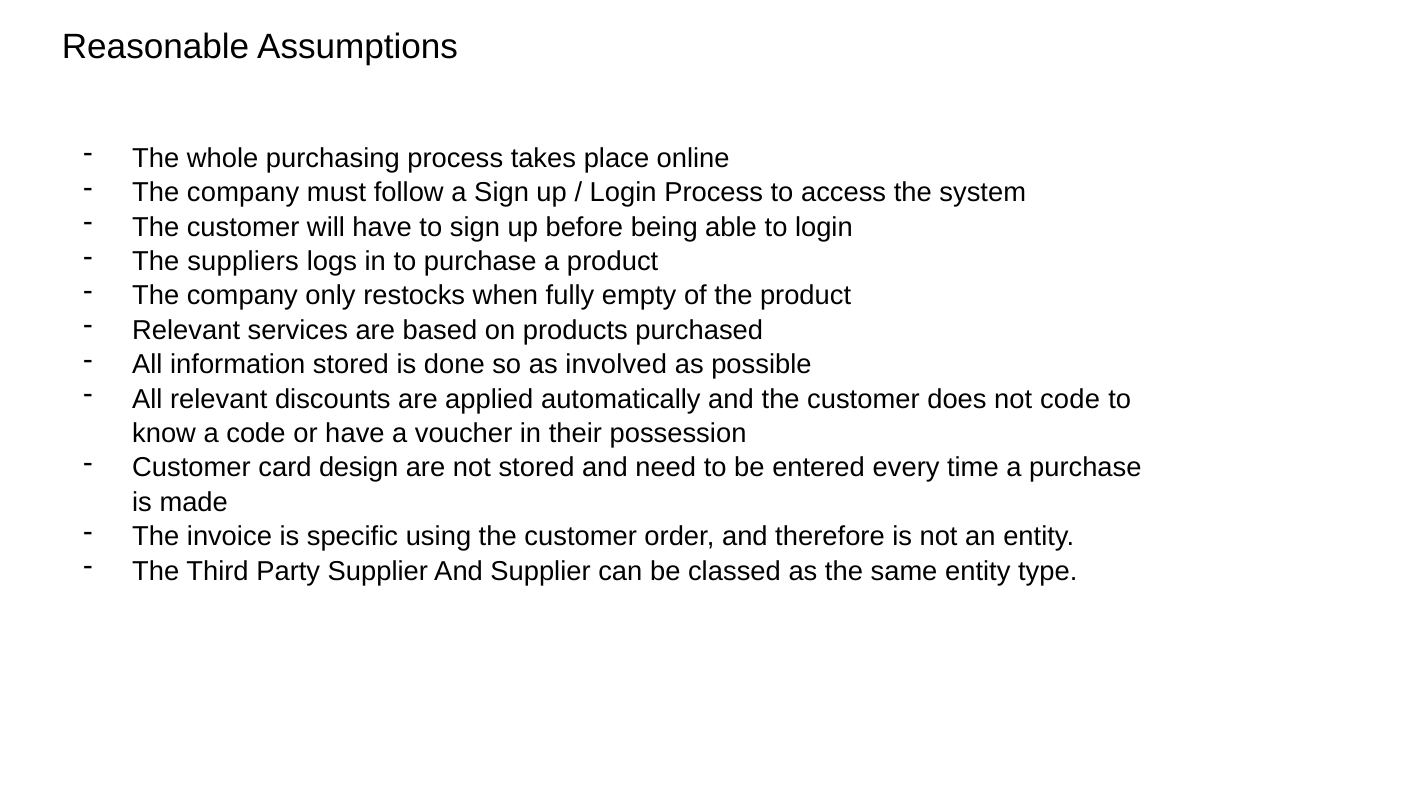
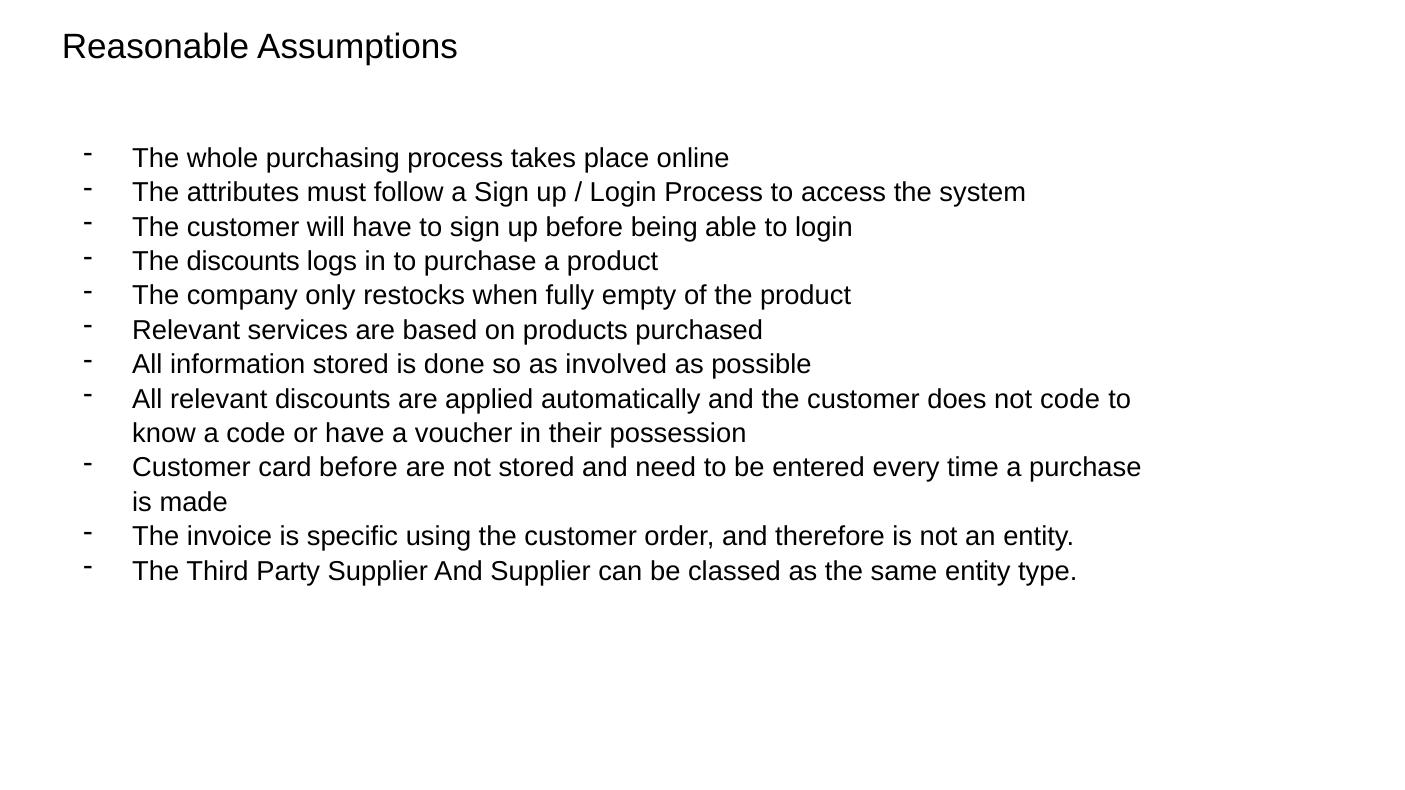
company: company -> attributes (243, 193)
The suppliers: suppliers -> discounts (243, 262)
card design: design -> before (358, 468)
